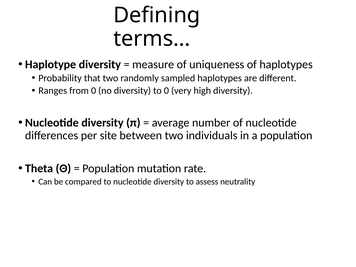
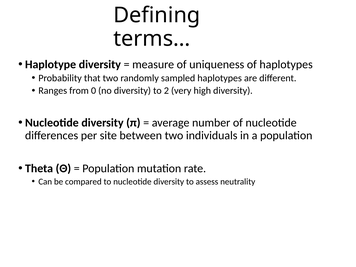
to 0: 0 -> 2 (166, 91)
